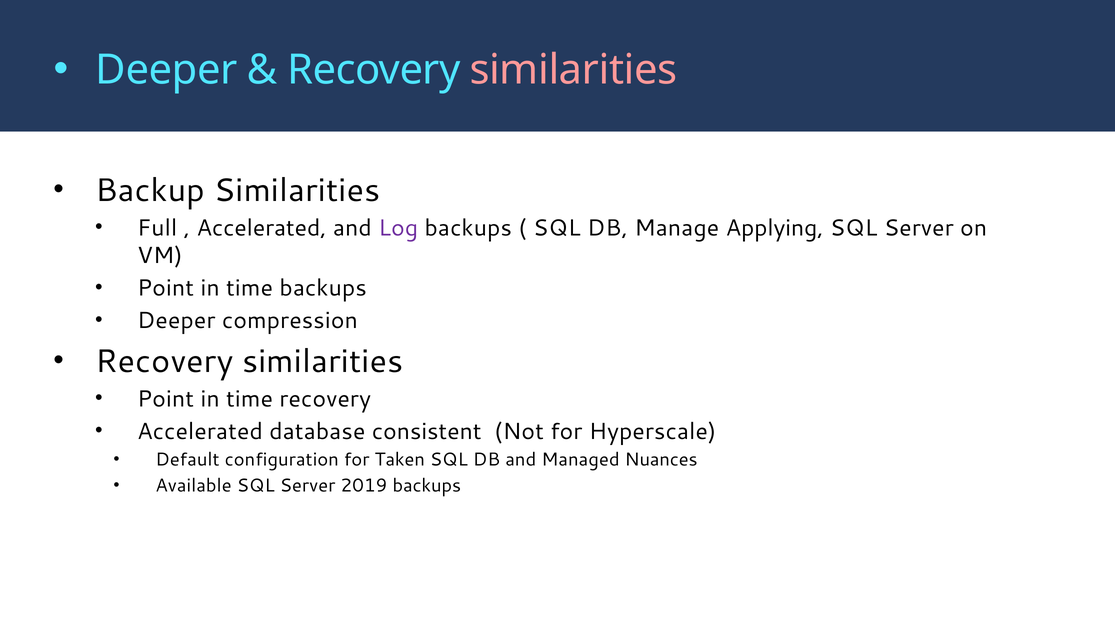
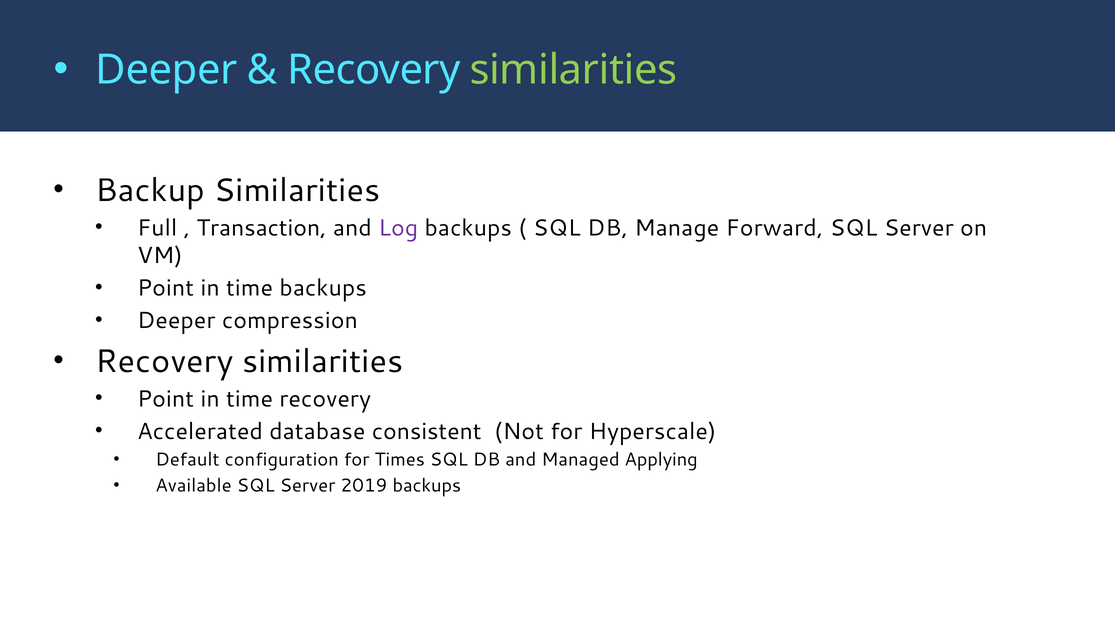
similarities colour: pink -> light green (573, 70)
Accelerated: Accelerated -> Transaction (262, 228)
Applying: Applying -> Forward (774, 228)
Taken: Taken -> Times (400, 460)
Nuances: Nuances -> Applying (661, 460)
